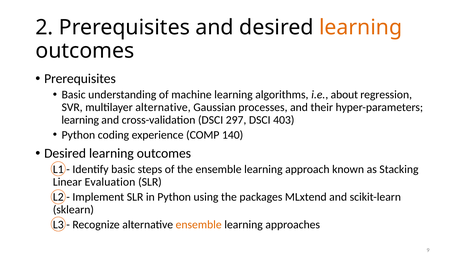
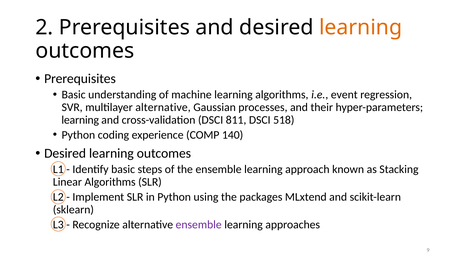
about: about -> event (344, 95)
297: 297 -> 811 (236, 120)
403: 403 -> 518 (284, 120)
Linear Evaluation: Evaluation -> Algorithms (110, 182)
ensemble colour: orange -> purple (199, 224)
